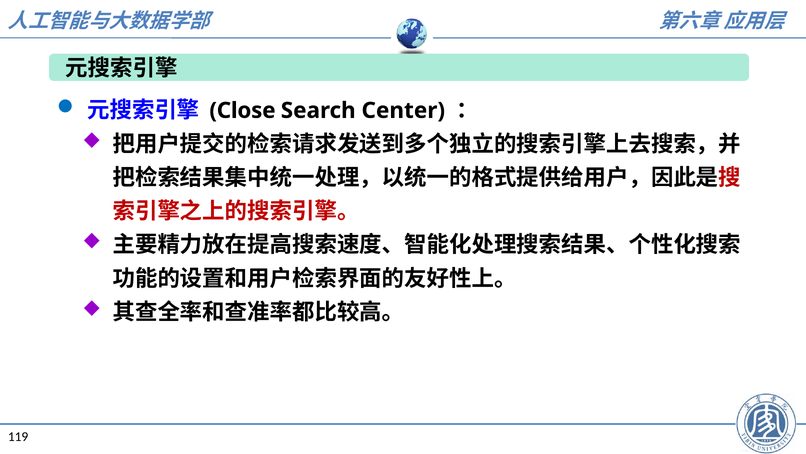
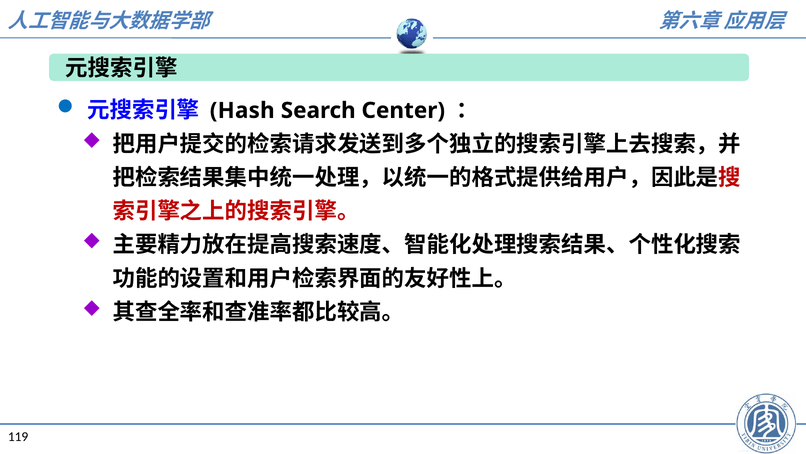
Close: Close -> Hash (242, 110)
